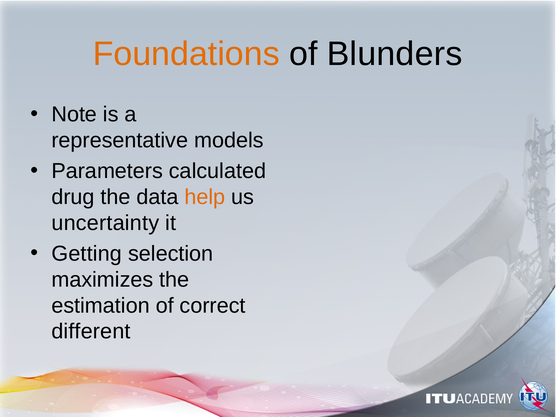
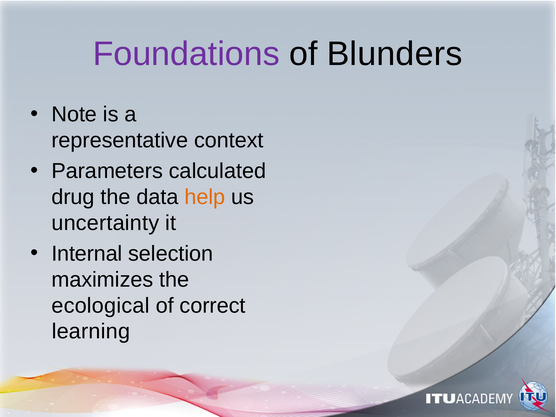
Foundations colour: orange -> purple (186, 54)
models: models -> context (229, 140)
Getting: Getting -> Internal (87, 254)
estimation: estimation -> ecological (100, 306)
different: different -> learning (91, 331)
